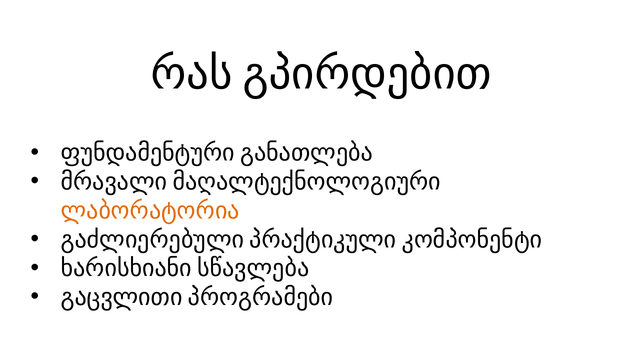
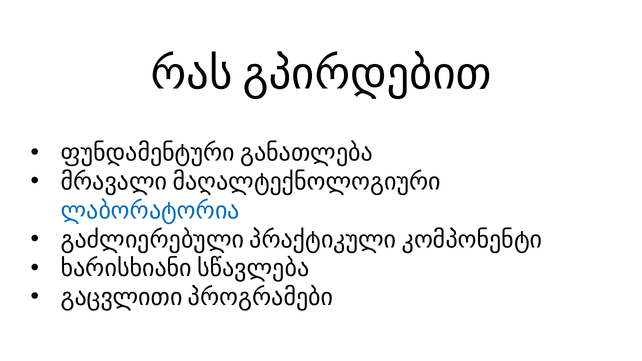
ლაბორატორია colour: orange -> blue (150, 211)
